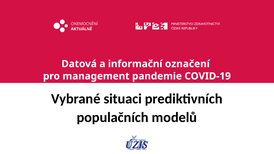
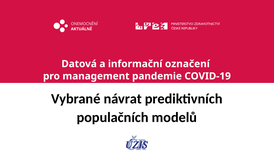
situaci: situaci -> návrat (123, 99)
